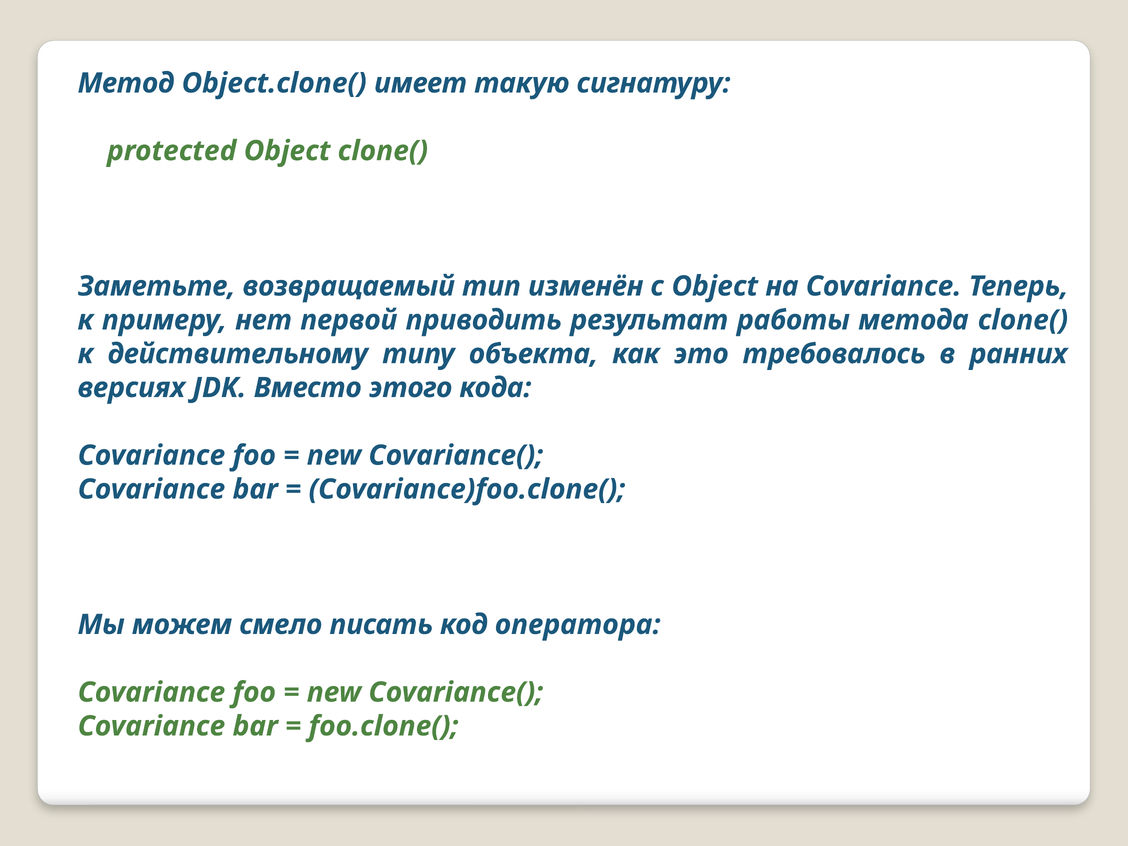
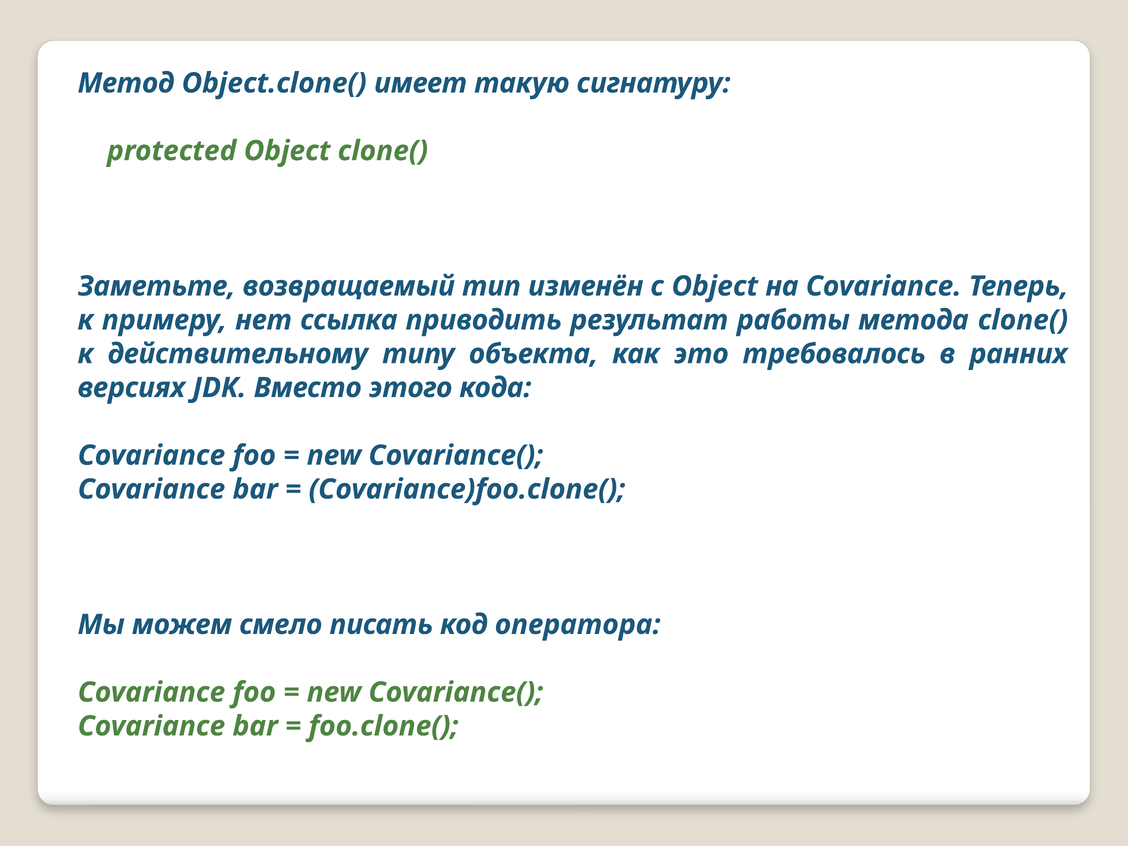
первой: первой -> ссылка (349, 320)
